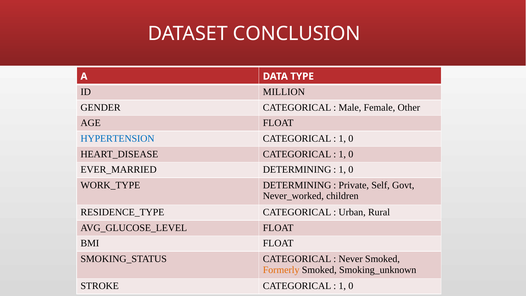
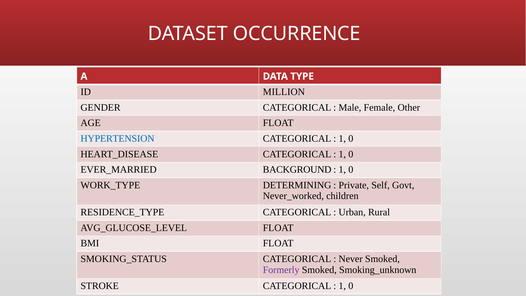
CONCLUSION: CONCLUSION -> OCCURRENCE (297, 33)
DETERMINING: DETERMINING -> BACKGROUND (297, 170)
Formerly colour: orange -> purple (281, 270)
